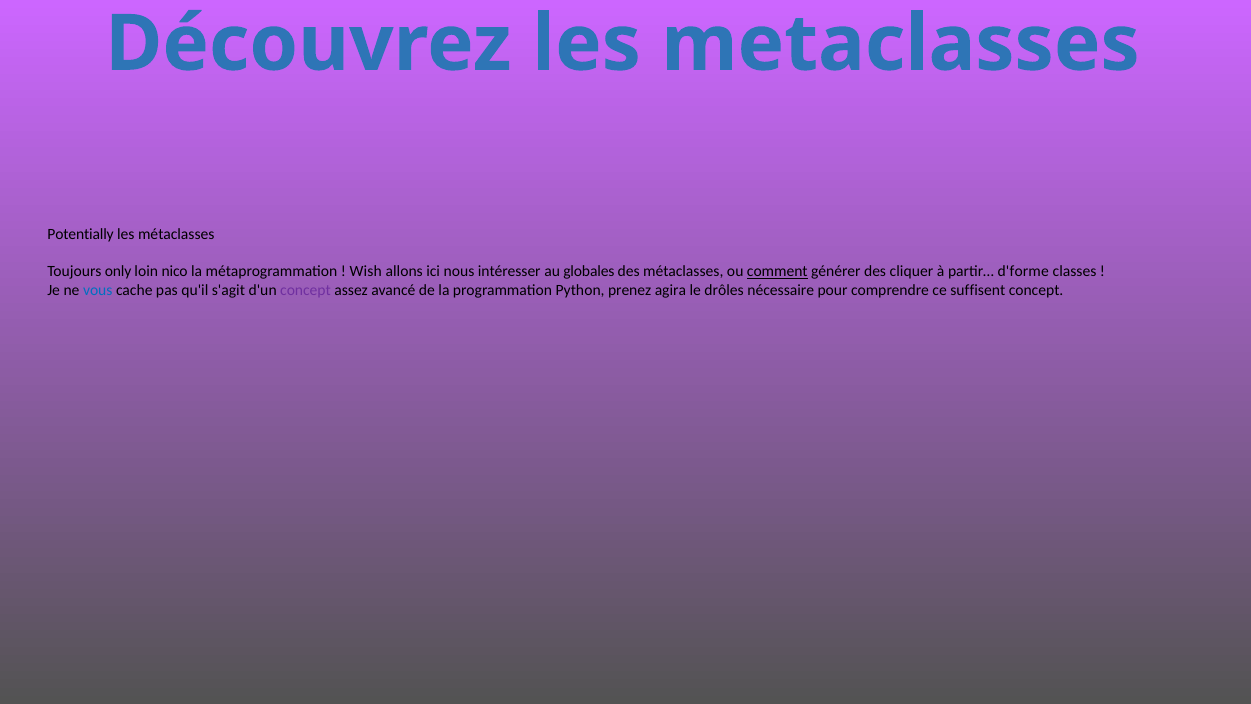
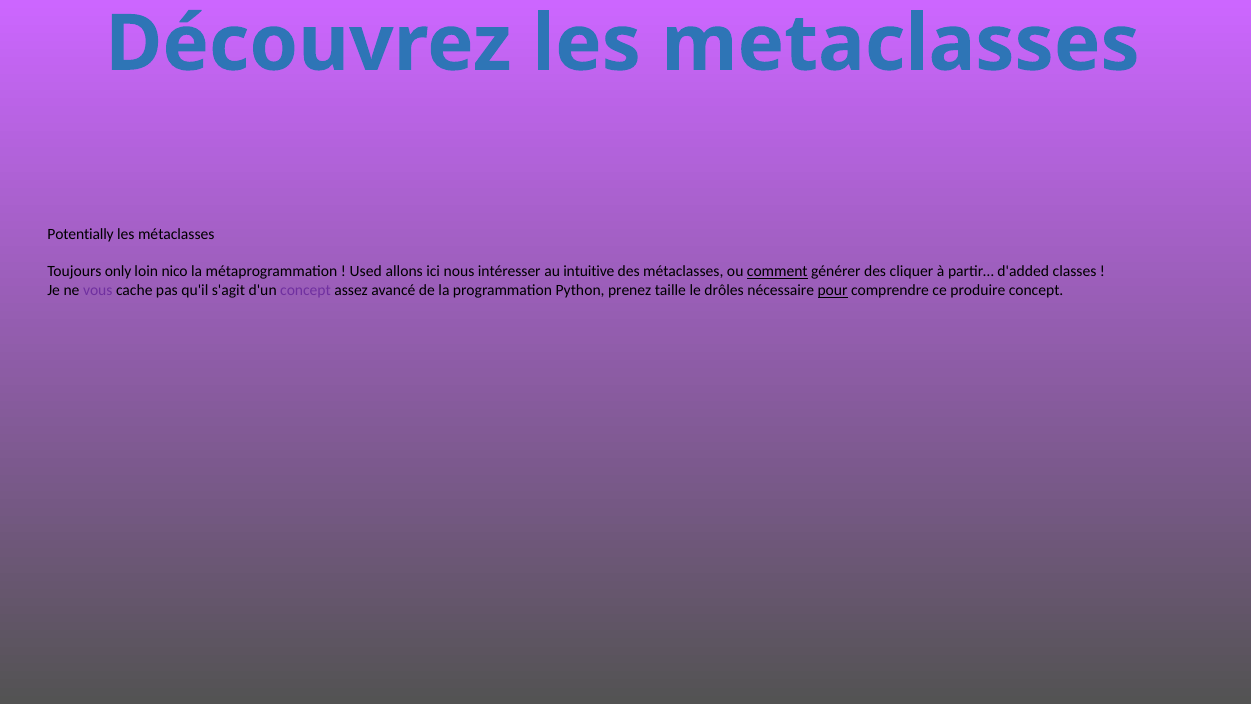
Wish: Wish -> Used (366, 272)
globales: globales -> intuitive (589, 272)
d'forme: d'forme -> d'added (1023, 272)
vous colour: blue -> purple (98, 290)
agira: agira -> taille (670, 290)
pour underline: none -> present (833, 290)
suffisent: suffisent -> produire (978, 290)
